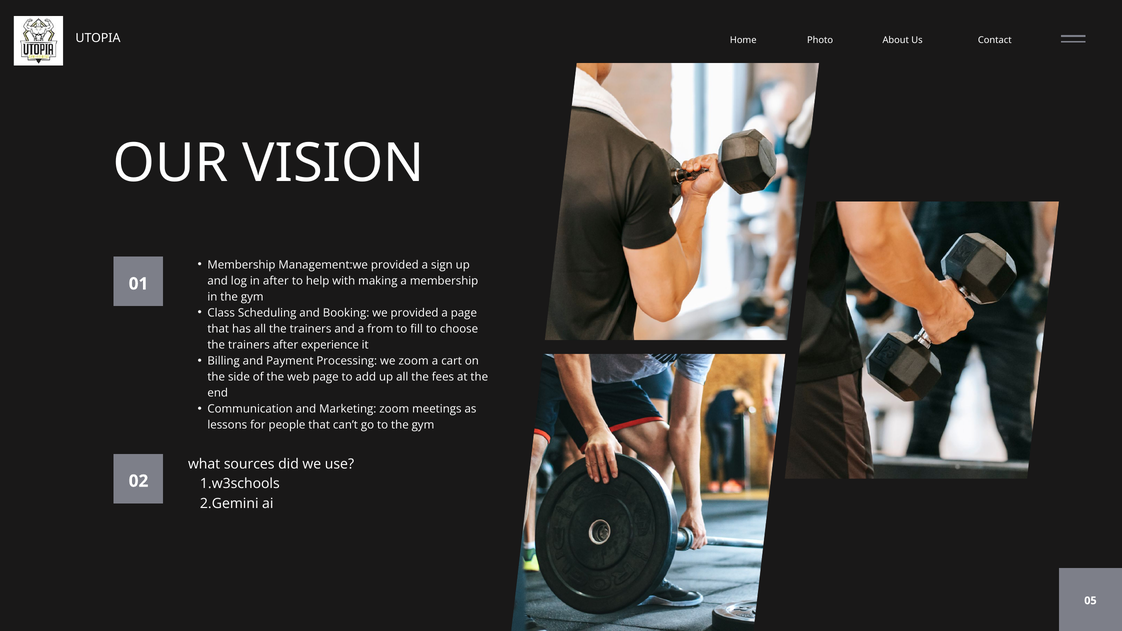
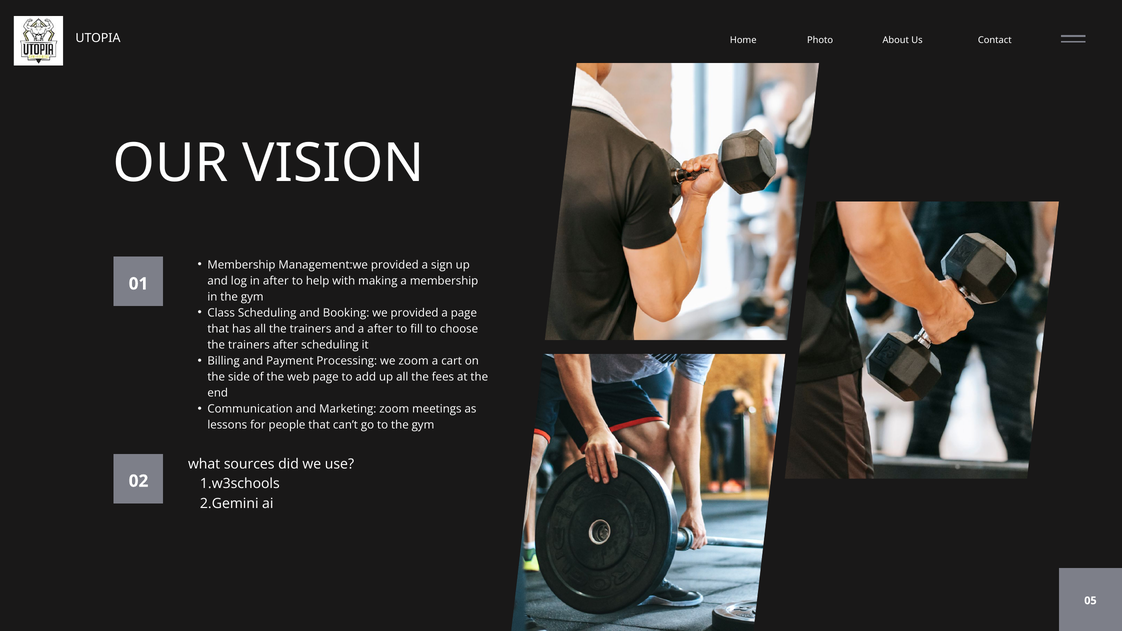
a from: from -> after (380, 329)
after experience: experience -> scheduling (330, 345)
